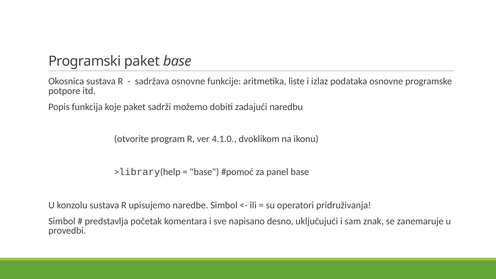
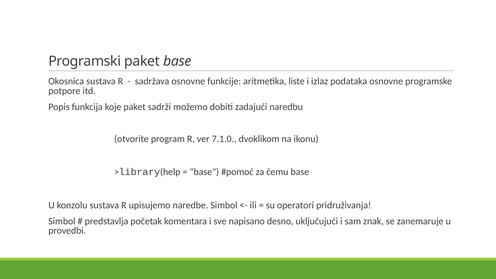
4.1.0: 4.1.0 -> 7.1.0 (224, 139)
panel: panel -> čemu (277, 172)
